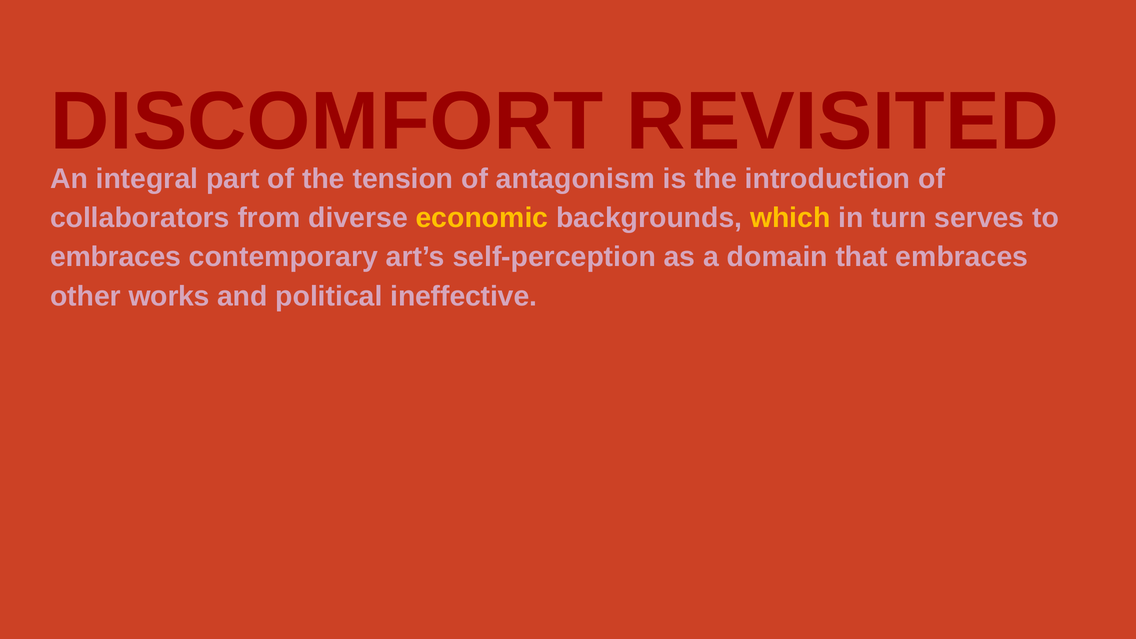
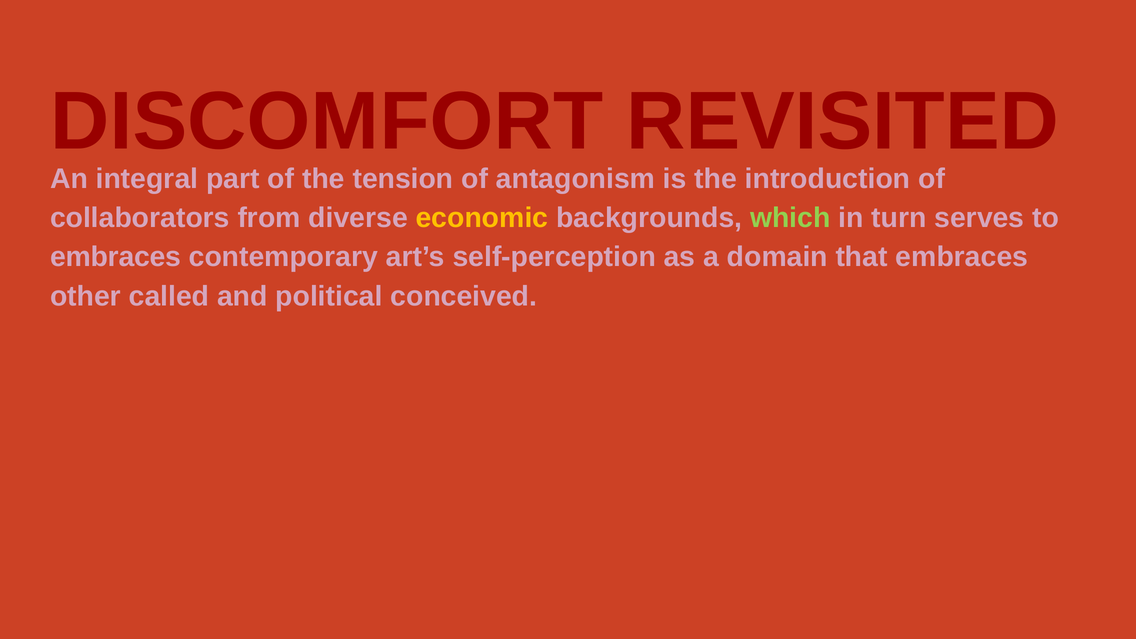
which colour: yellow -> light green (790, 218)
works: works -> called (169, 296)
ineffective: ineffective -> conceived (464, 296)
